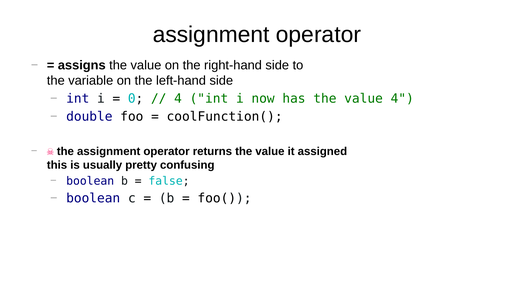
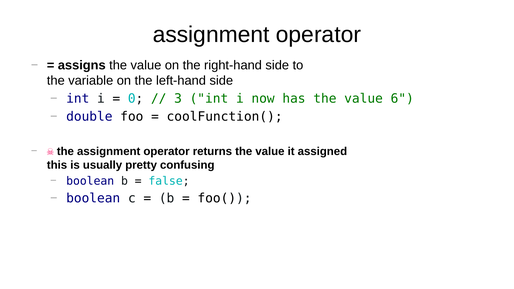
4: 4 -> 3 (178, 99)
value 4: 4 -> 6 (402, 99)
